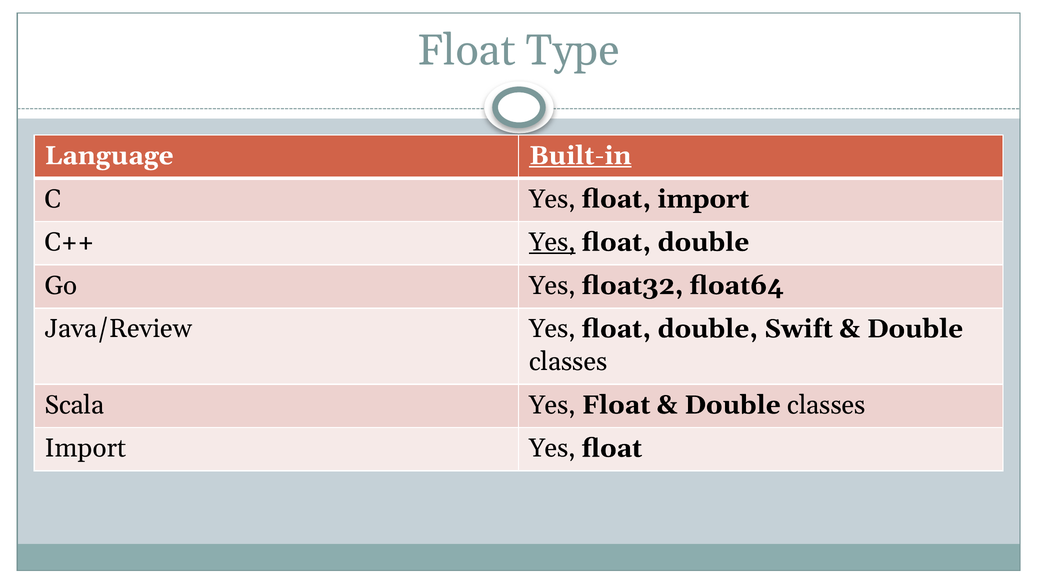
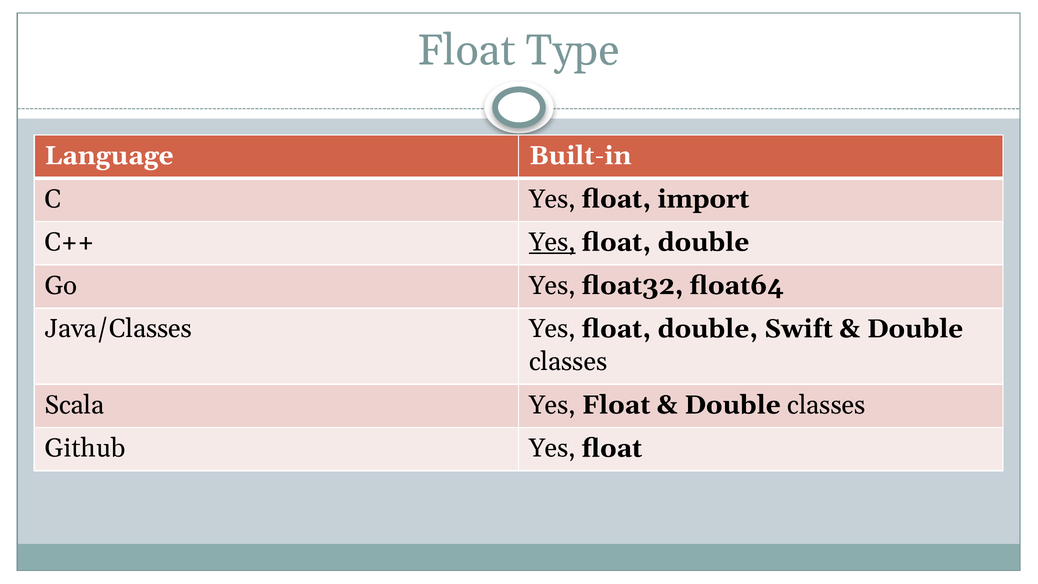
Built-in underline: present -> none (580, 156)
Java/Review: Java/Review -> Java/Classes (118, 329)
Import: Import -> Github (85, 448)
